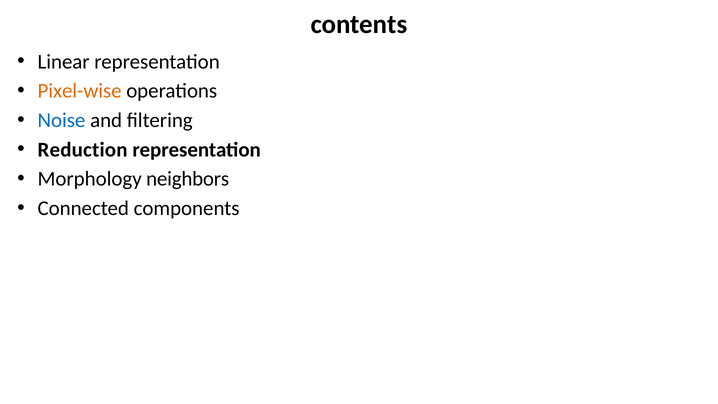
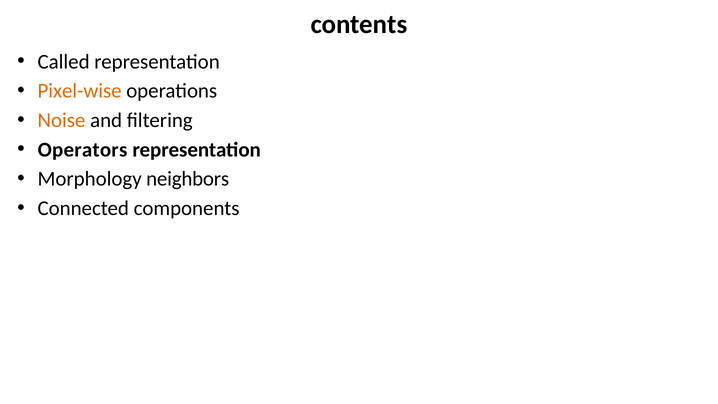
Linear: Linear -> Called (64, 62)
Noise colour: blue -> orange (61, 120)
Reduction: Reduction -> Operators (83, 150)
